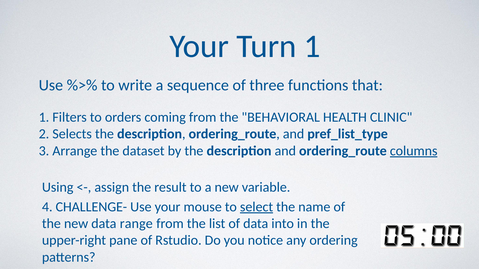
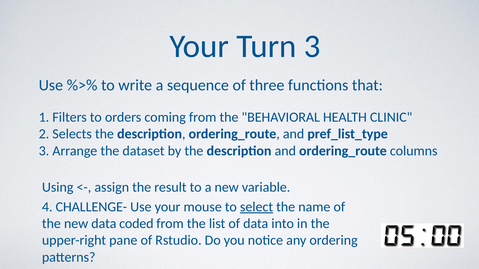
Turn 1: 1 -> 3 (312, 46)
columns underline: present -> none (414, 151)
range: range -> coded (136, 224)
